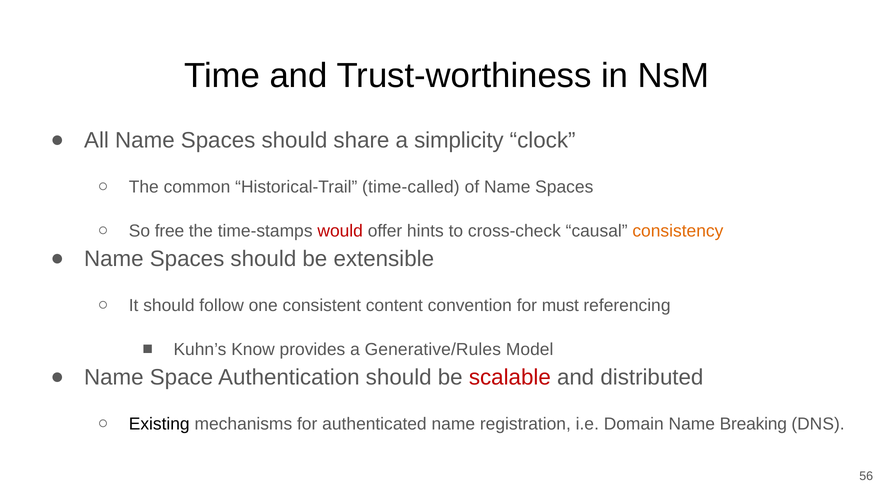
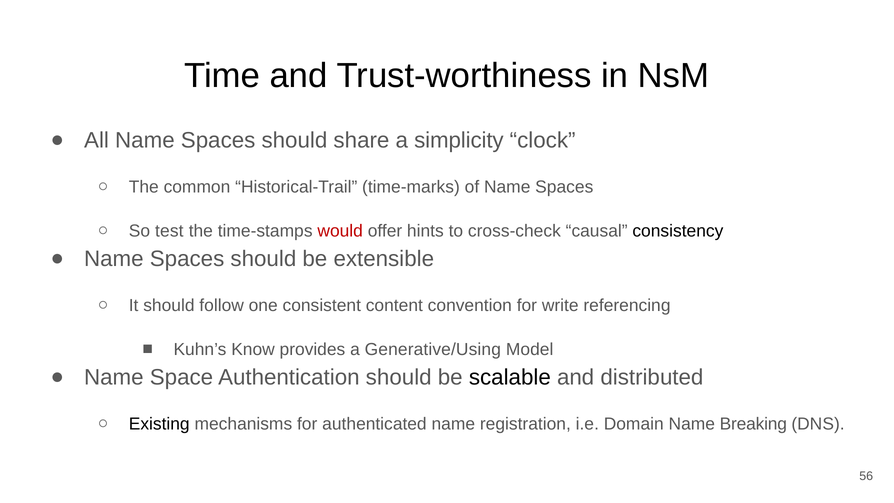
time-called: time-called -> time-marks (411, 187)
free: free -> test (169, 231)
consistency colour: orange -> black (678, 231)
must: must -> write (560, 306)
Generative/Rules: Generative/Rules -> Generative/Using (433, 349)
scalable colour: red -> black (510, 378)
